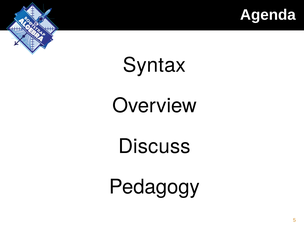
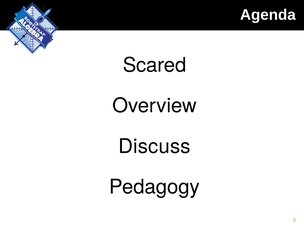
Syntax: Syntax -> Scared (155, 65)
